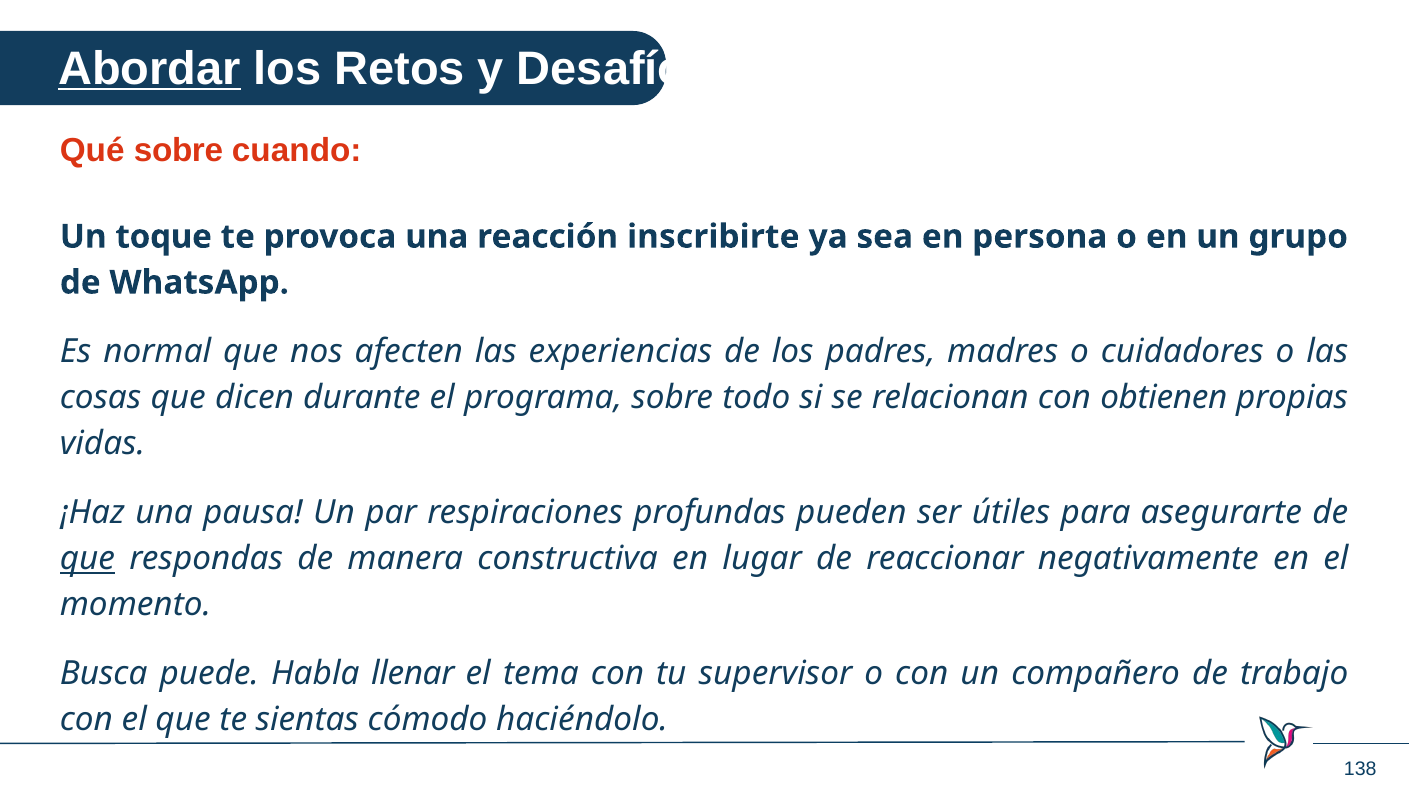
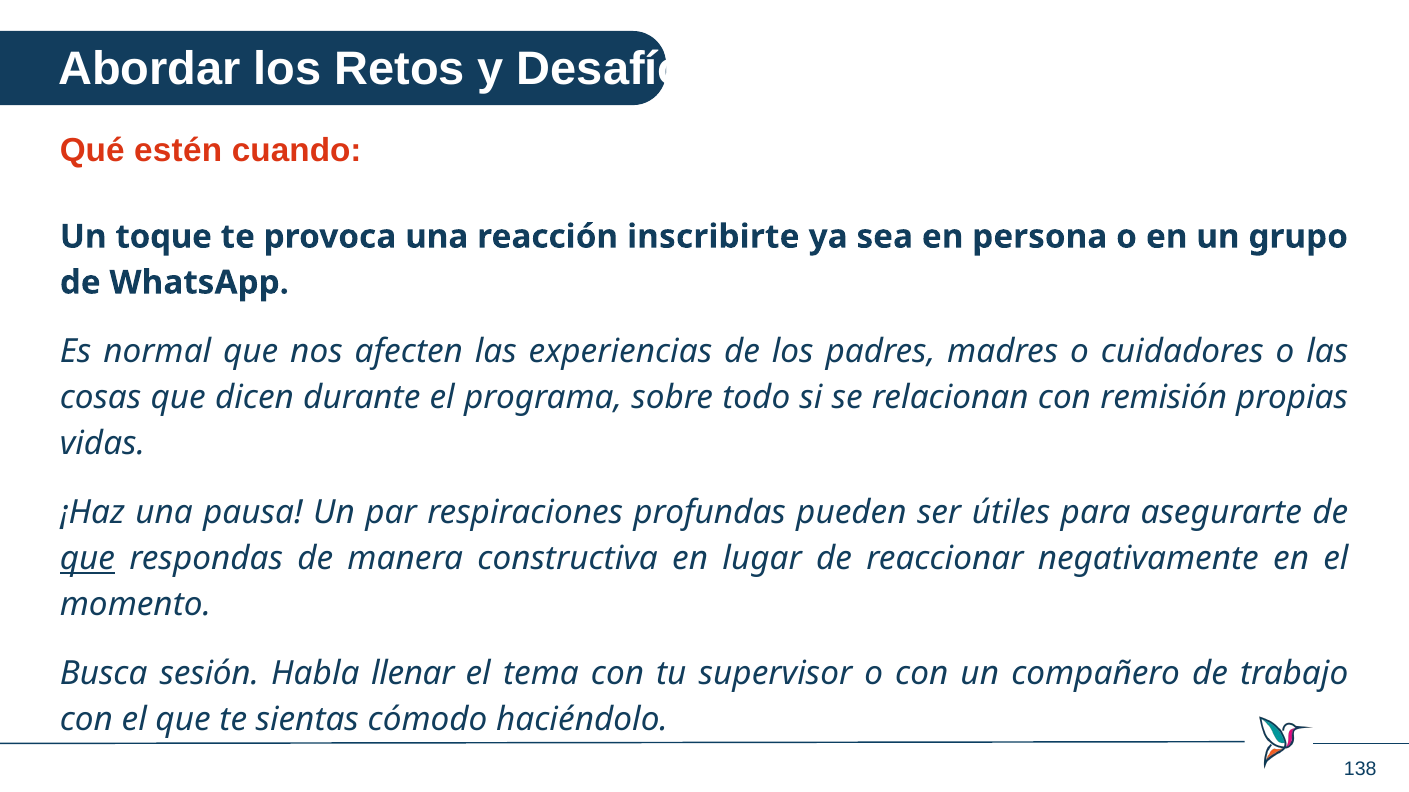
Abordar underline: present -> none (149, 69)
Qué sobre: sobre -> estén (178, 151)
obtienen: obtienen -> remisión (1164, 398)
puede: puede -> sesión (209, 674)
